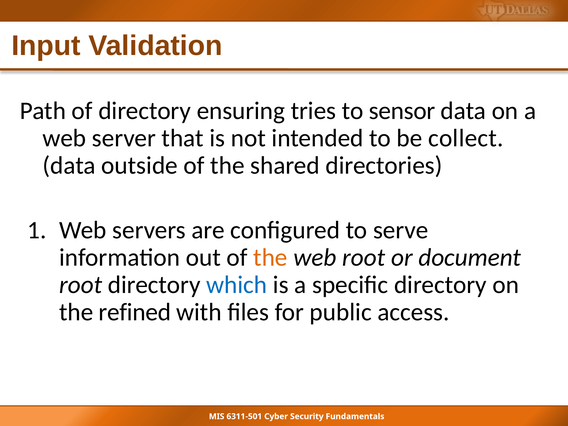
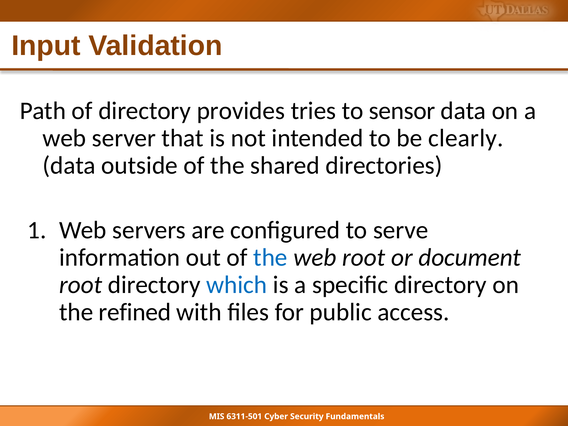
ensuring: ensuring -> provides (241, 111)
collect: collect -> clearly (466, 138)
the colour: orange -> blue (270, 257)
